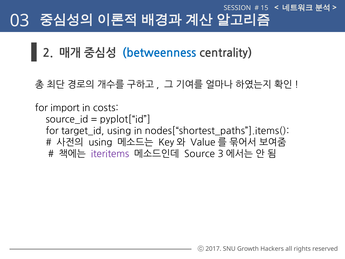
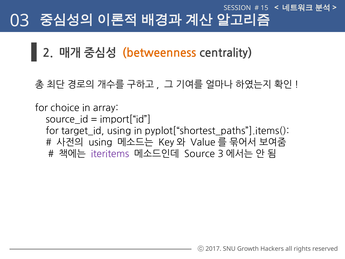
betweenness colour: blue -> orange (159, 53)
import: import -> choice (65, 108)
costs: costs -> array (106, 108)
pyplot[“id: pyplot[“id -> import[“id (125, 119)
nodes[“shortest_paths”].items(: nodes[“shortest_paths”].items( -> pyplot[“shortest_paths”].items( (217, 131)
